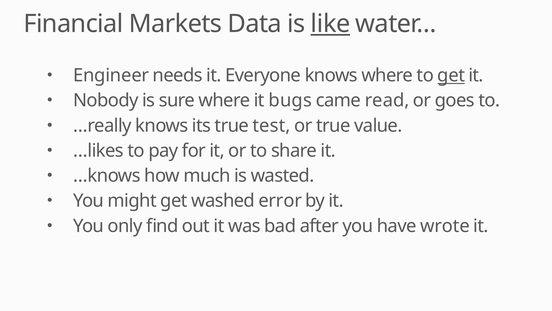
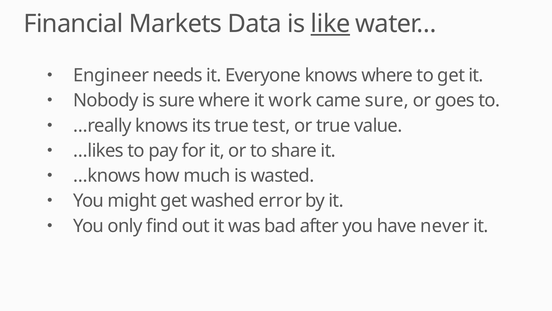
get underline: present -> none (451, 75)
bugs: bugs -> work (290, 100)
came read: read -> sure (387, 100)
wrote: wrote -> never (445, 226)
